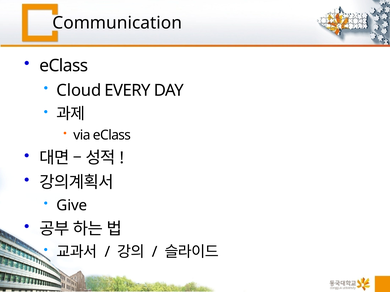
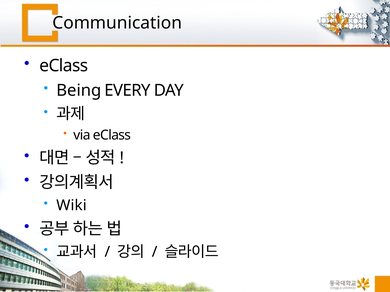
Cloud: Cloud -> Being (79, 90)
Give: Give -> Wiki (72, 206)
